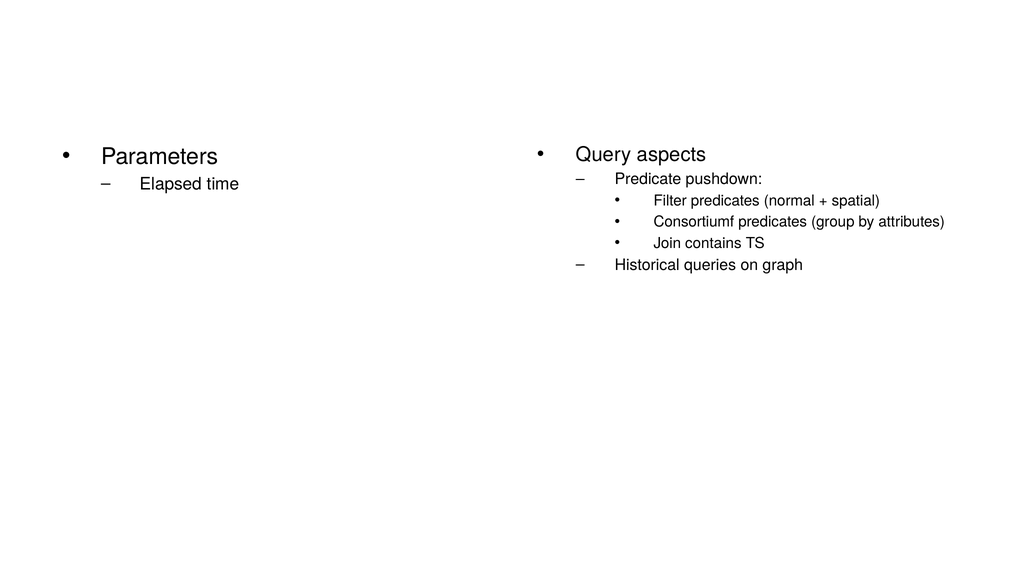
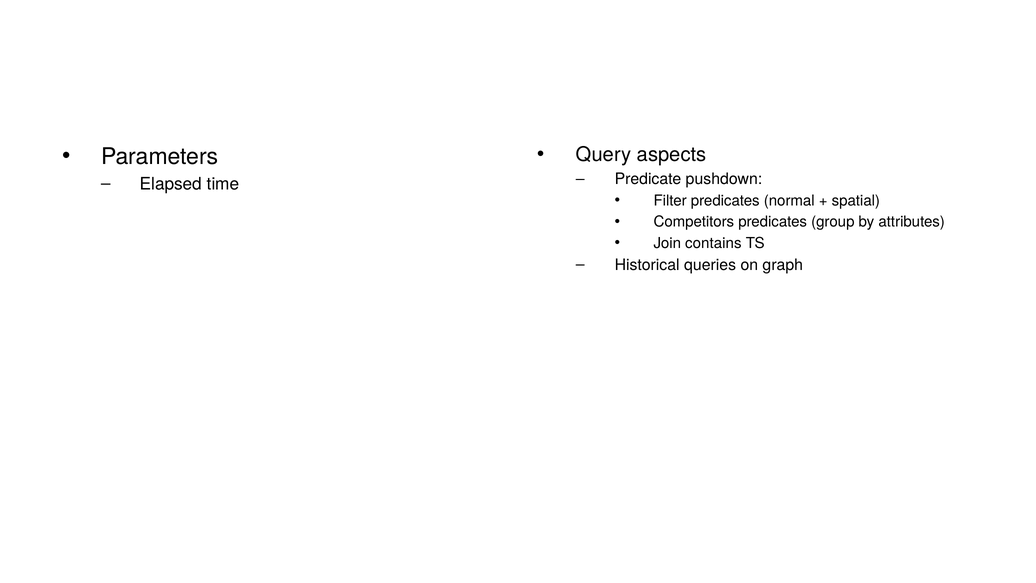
Consortiumf: Consortiumf -> Competitors (694, 222)
